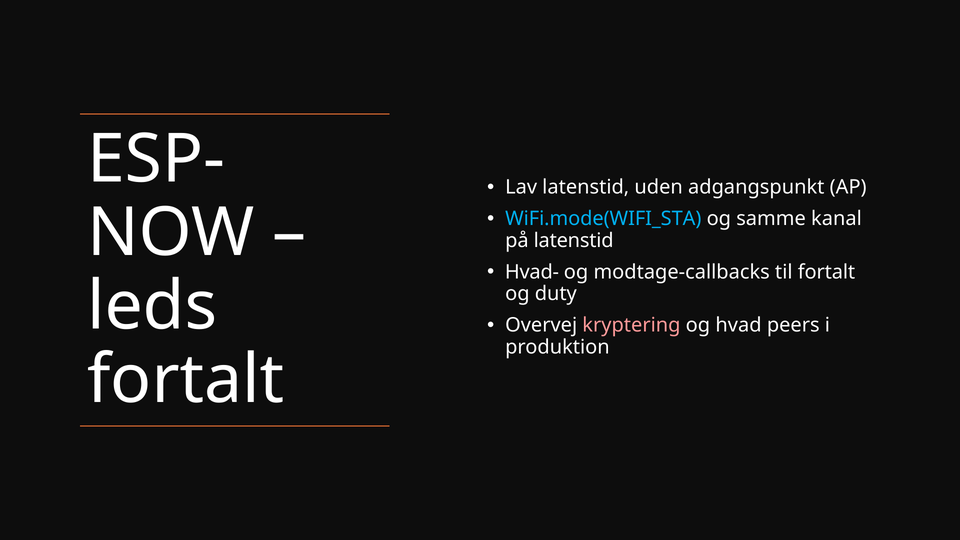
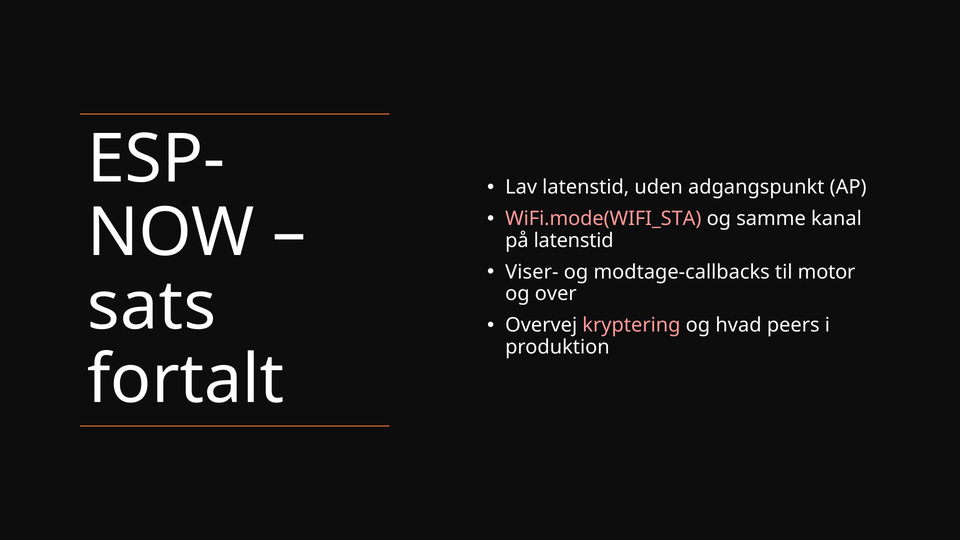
WiFi.mode(WIFI_STA colour: light blue -> pink (603, 219)
Hvad-: Hvad- -> Viser- (532, 272)
til fortalt: fortalt -> motor (827, 272)
leds: leds -> sats (152, 306)
duty: duty -> over (556, 294)
